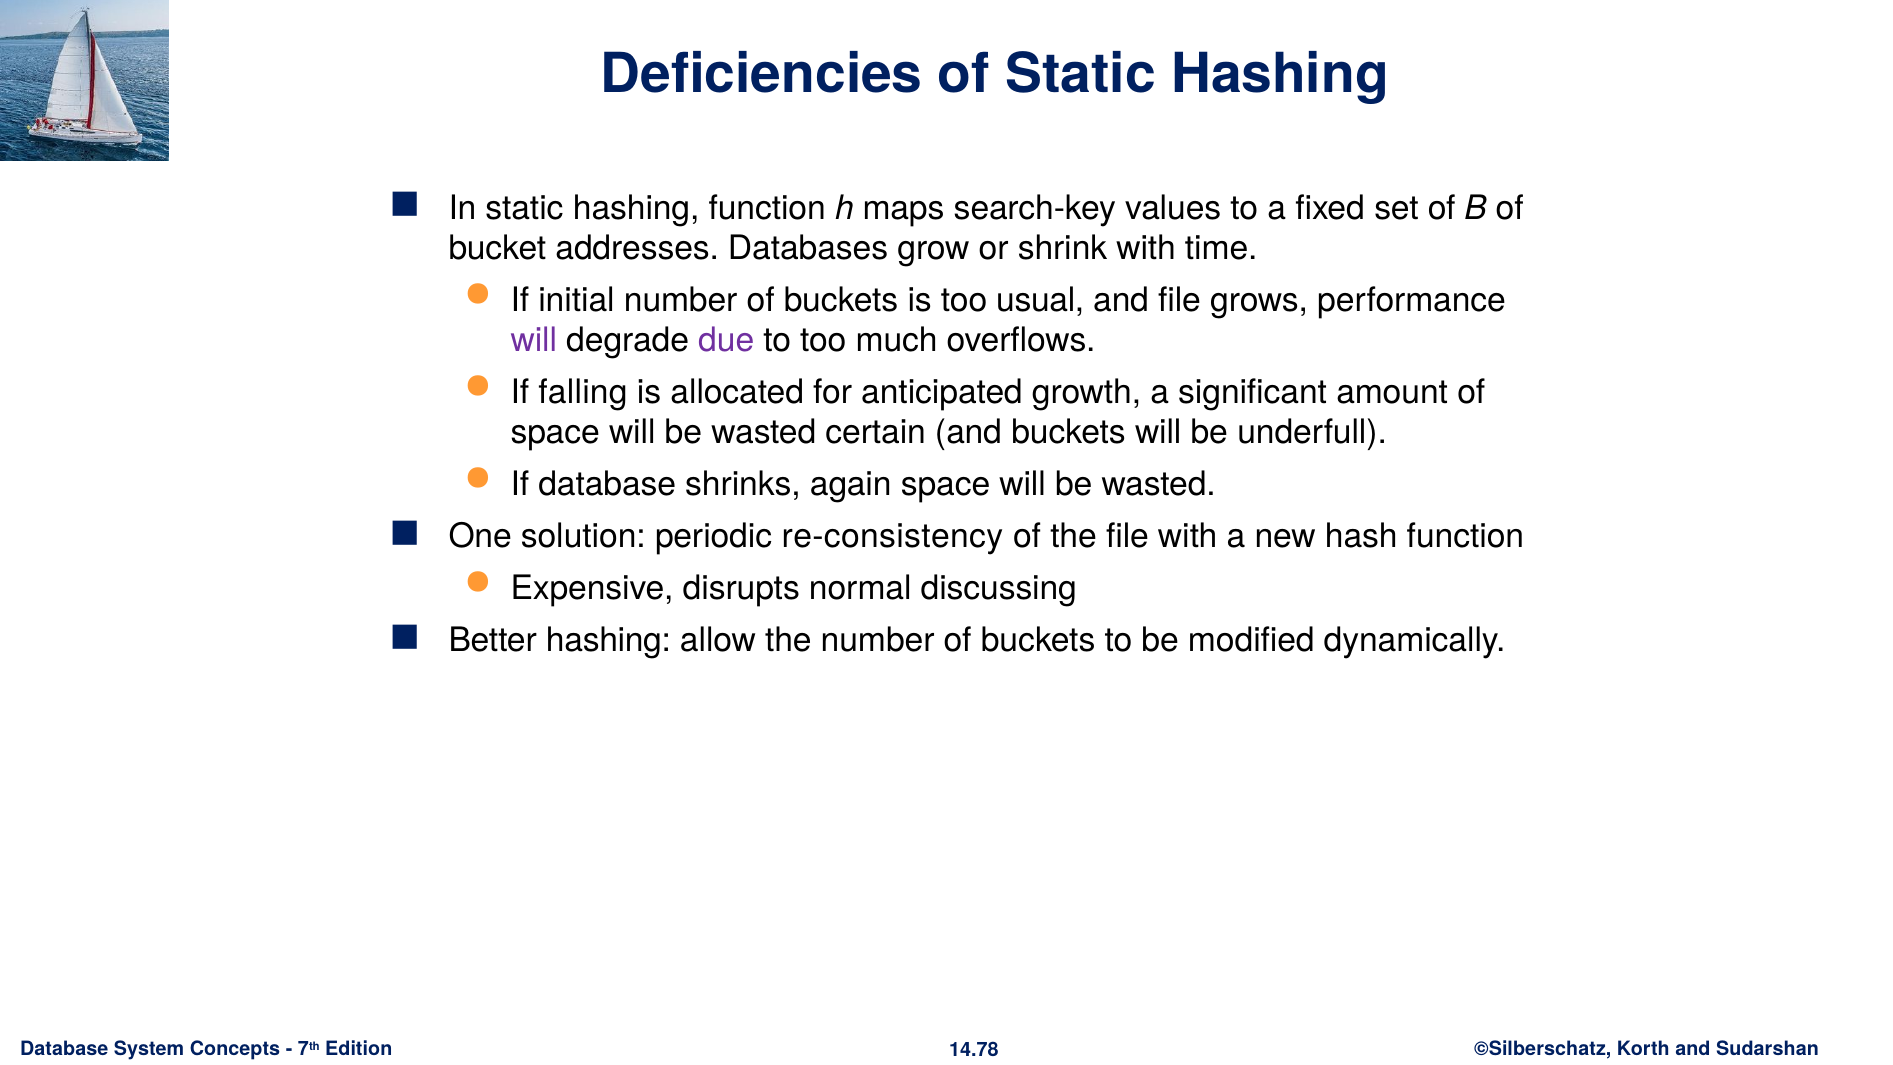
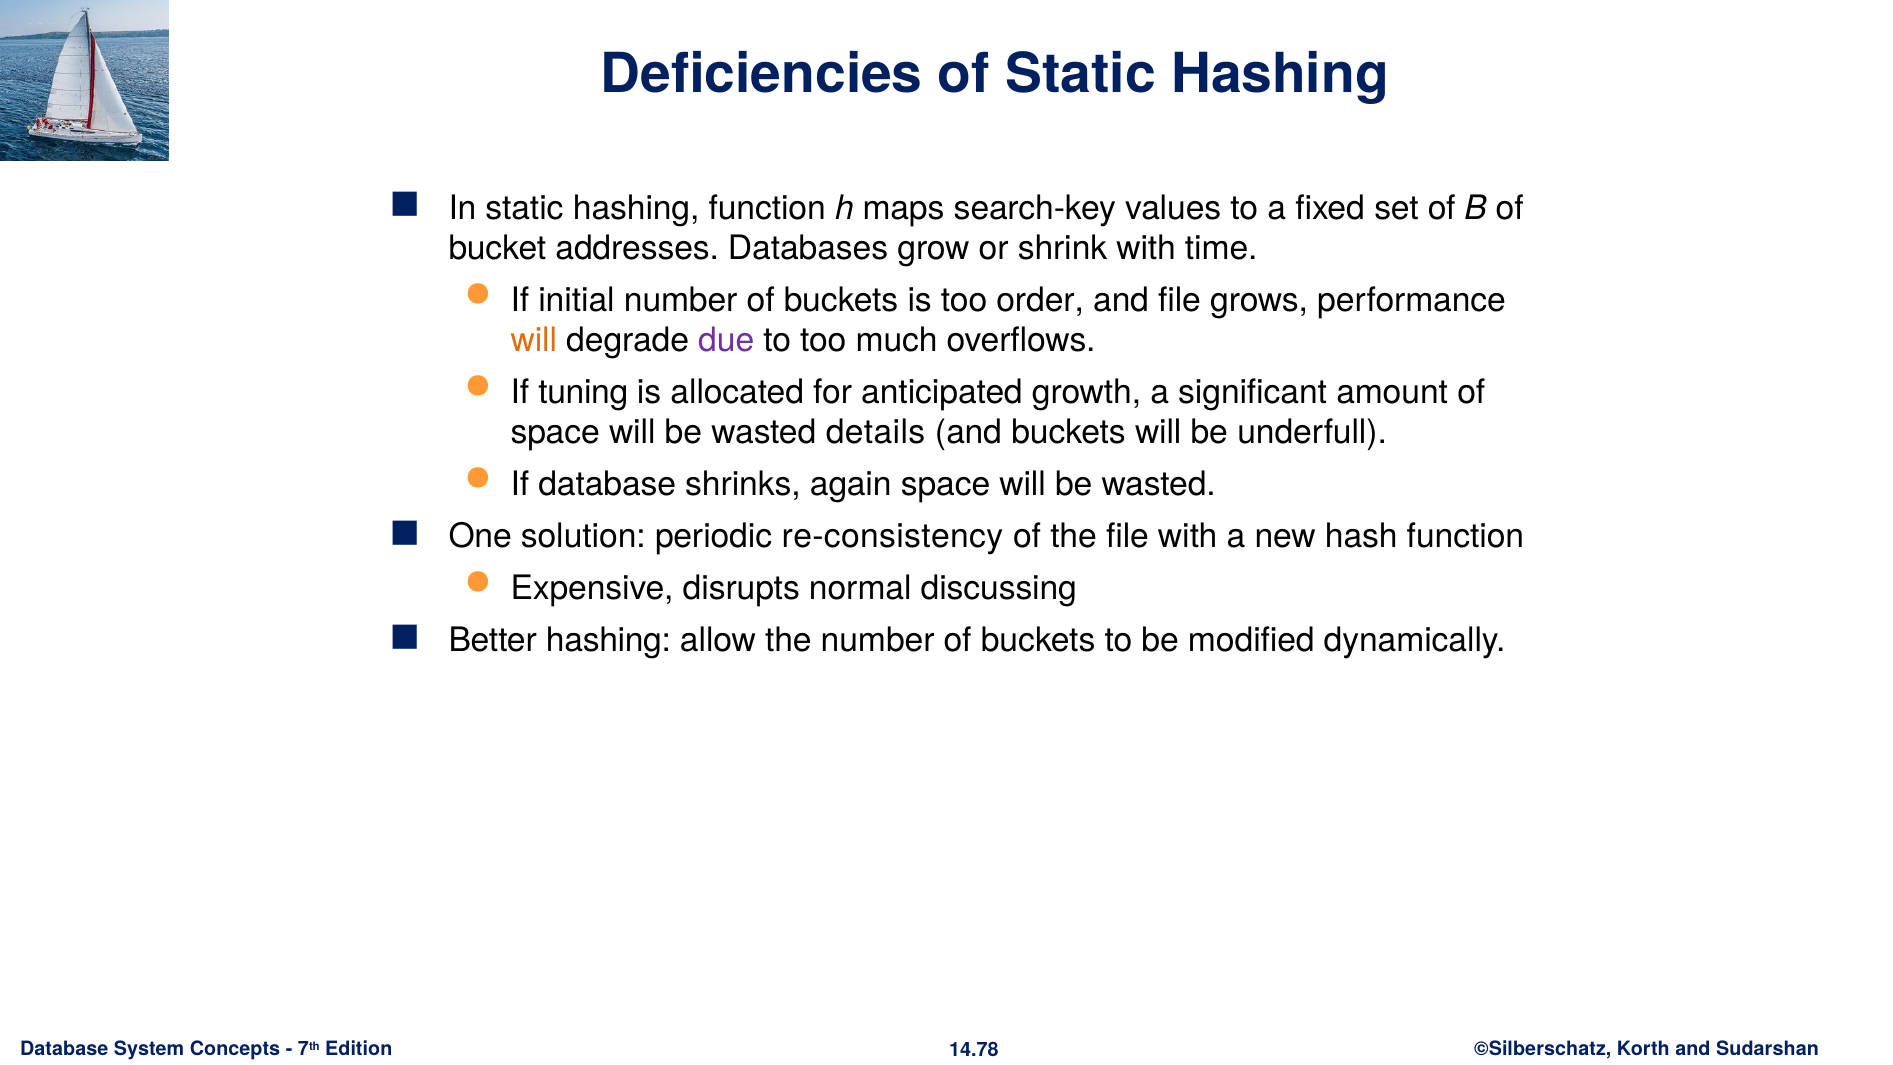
usual: usual -> order (1040, 300)
will colour: purple -> orange (534, 341)
falling: falling -> tuning (583, 393)
certain: certain -> details (875, 433)
